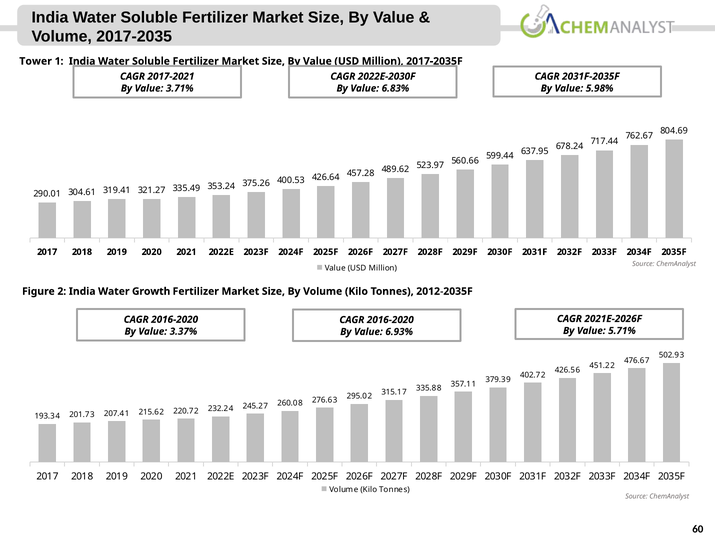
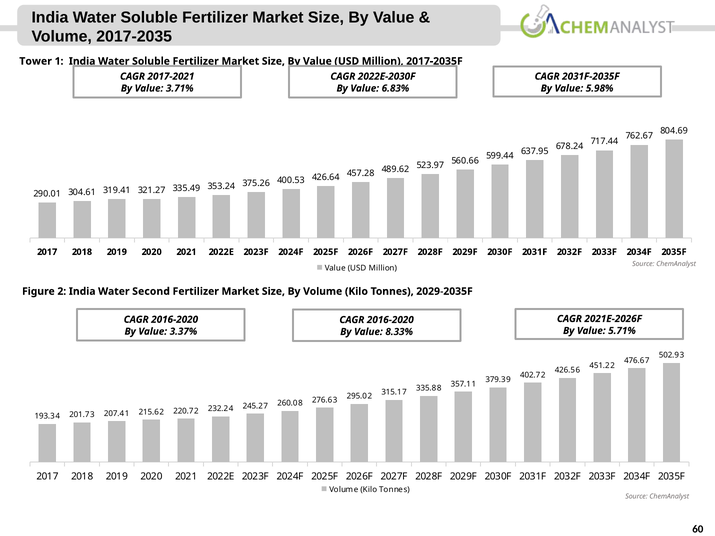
Growth: Growth -> Second (151, 291)
2012-2035F: 2012-2035F -> 2029-2035F (444, 291)
6.93%: 6.93% -> 8.33% (399, 332)
